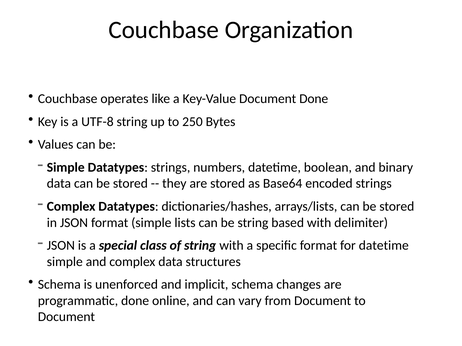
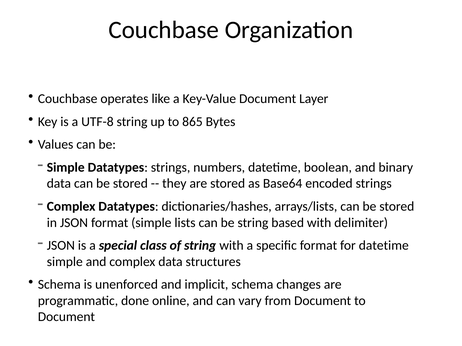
Document Done: Done -> Layer (314, 99)
250: 250 -> 865 (192, 122)
